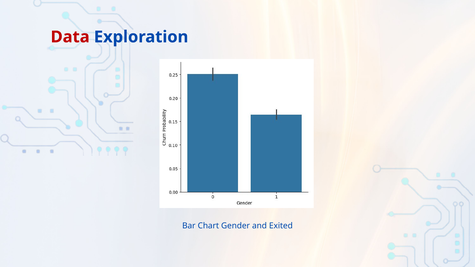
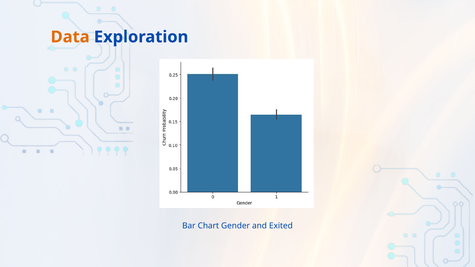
Data colour: red -> orange (70, 37)
